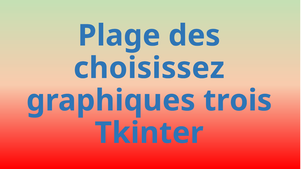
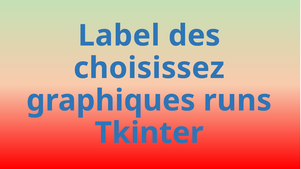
Plage: Plage -> Label (119, 36)
trois: trois -> runs (237, 101)
